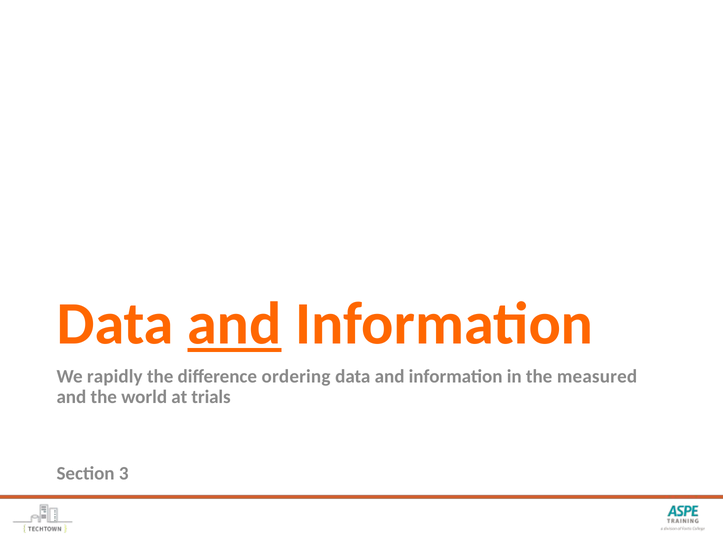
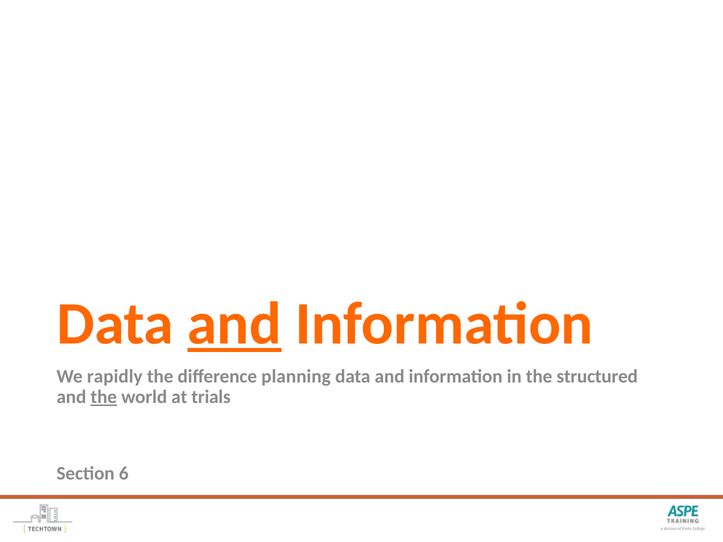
ordering: ordering -> planning (296, 377)
measured: measured -> structured (597, 377)
the underline: none -> present (104, 397)
3: 3 -> 6 (124, 474)
